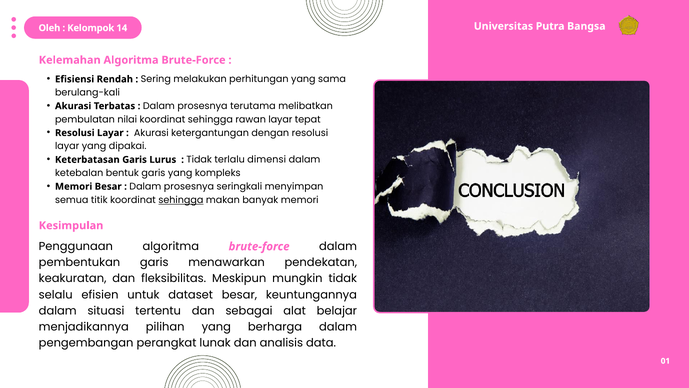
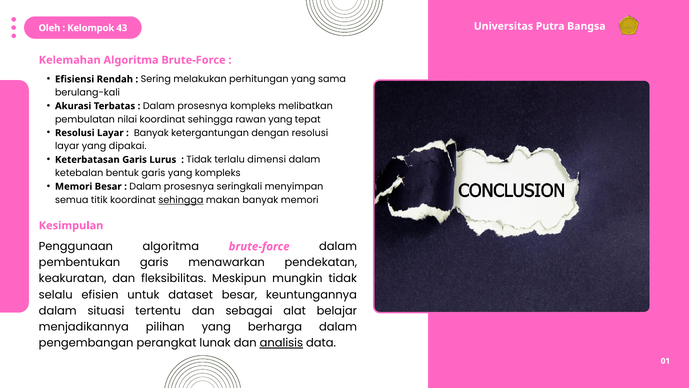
14: 14 -> 43 (122, 28)
prosesnya terutama: terutama -> kompleks (253, 106)
rawan layar: layar -> yang (280, 119)
Akurasi: Akurasi -> Banyak (151, 133)
analisis underline: none -> present (281, 343)
